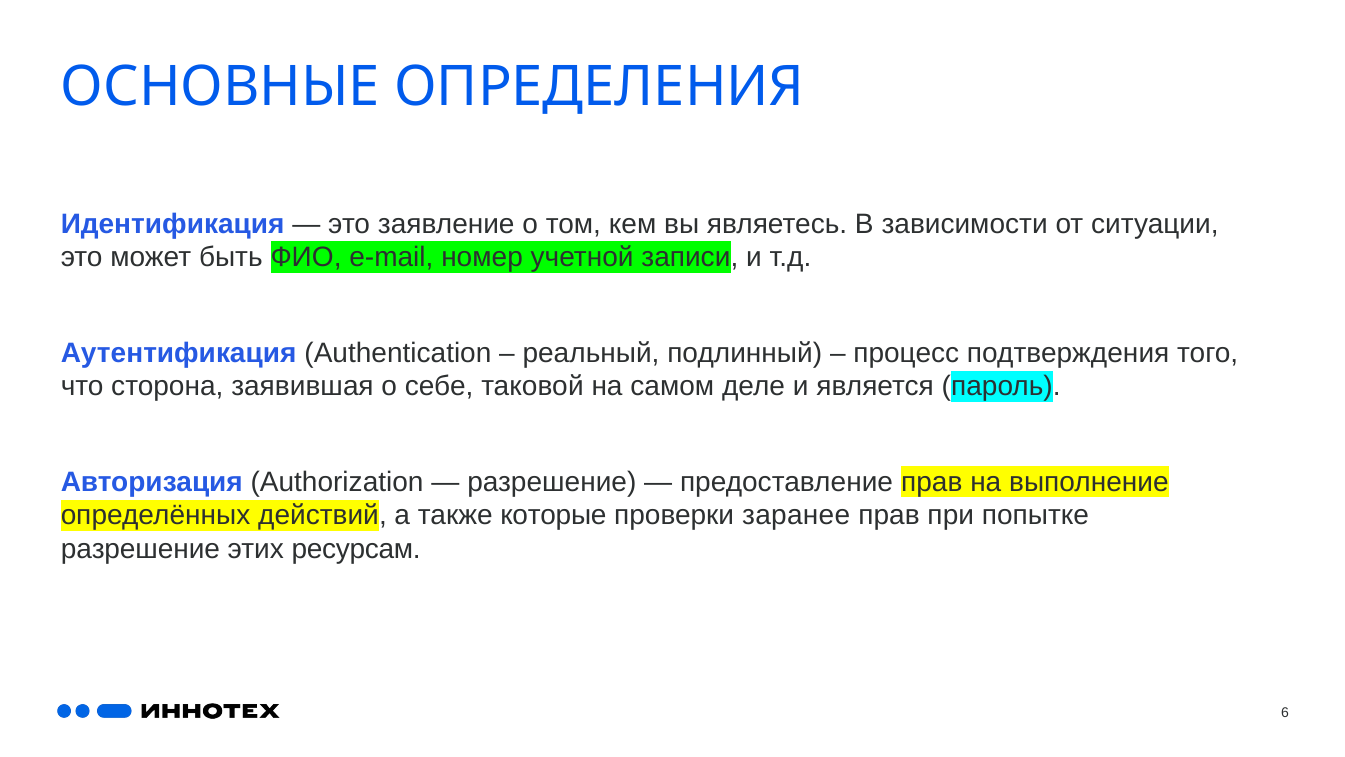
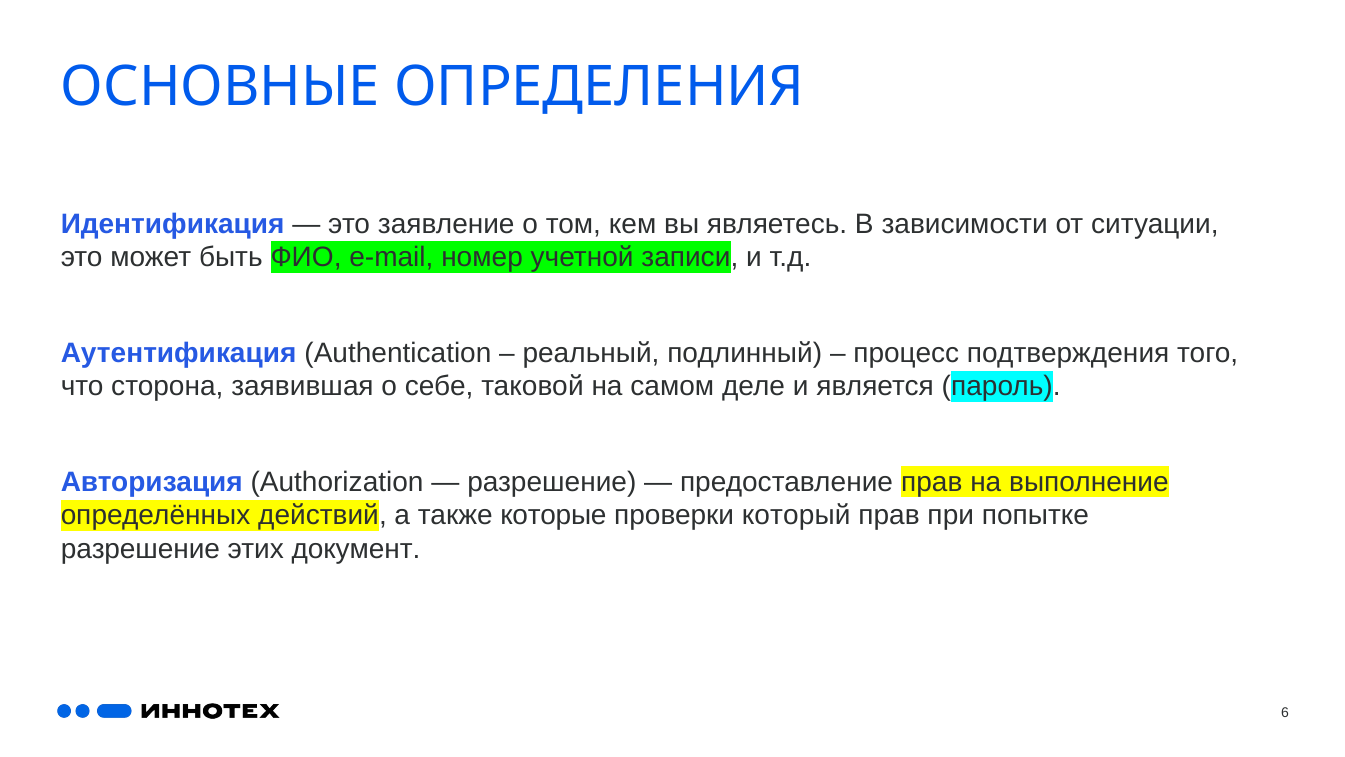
заранее: заранее -> который (796, 515)
ресурсам: ресурсам -> документ (356, 549)
